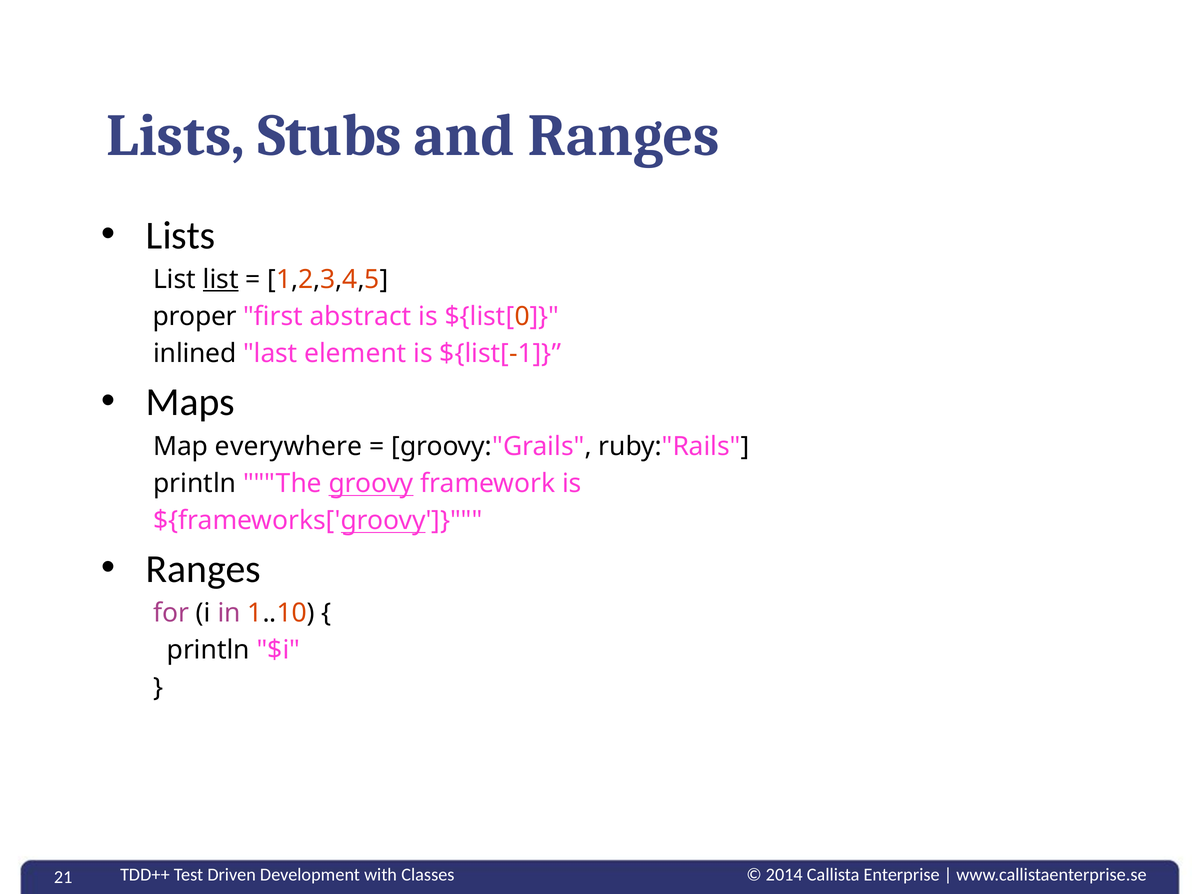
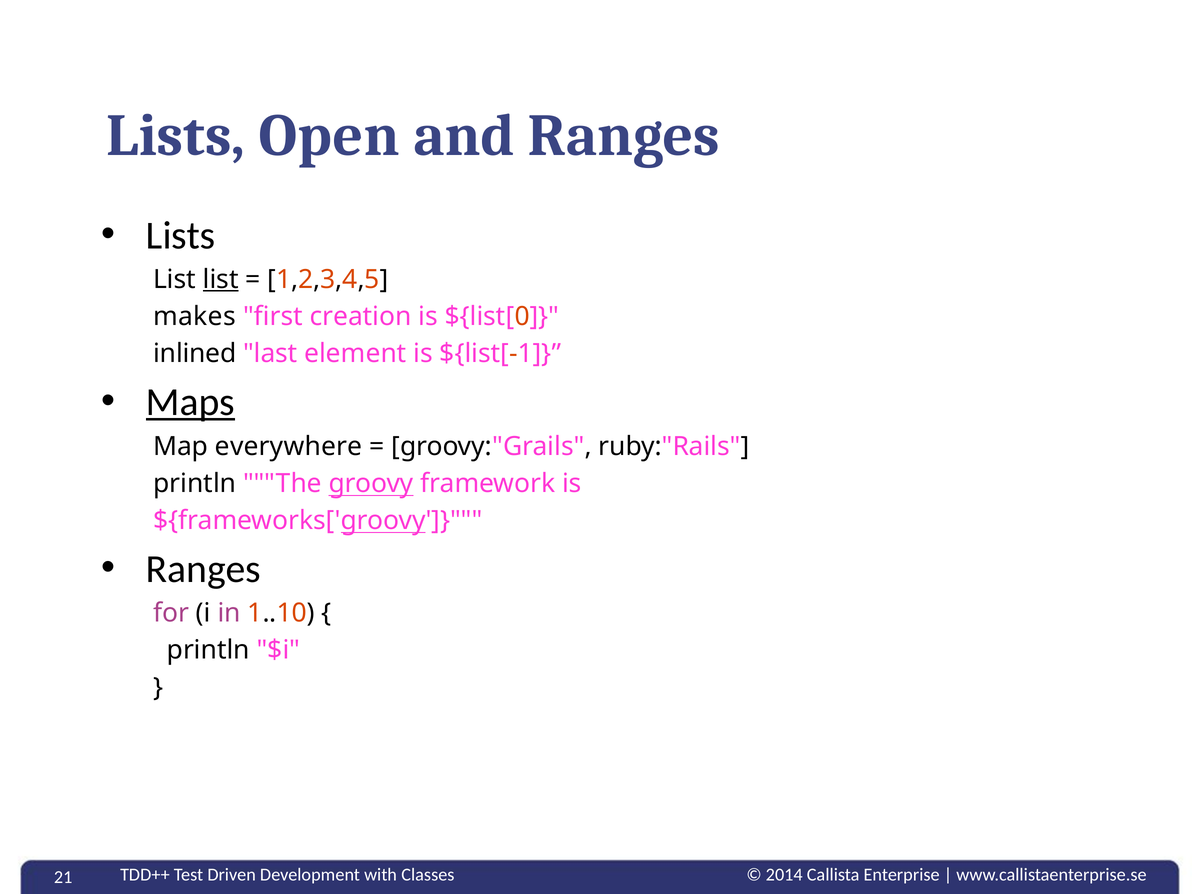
Stubs: Stubs -> Open (329, 136)
proper: proper -> makes (195, 317)
abstract: abstract -> creation (361, 317)
Maps underline: none -> present (190, 402)
